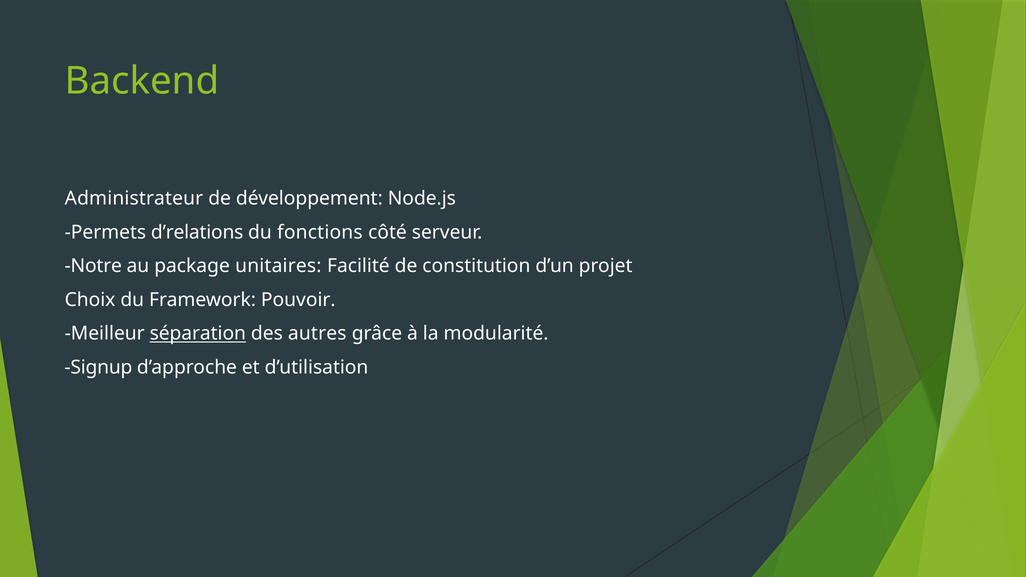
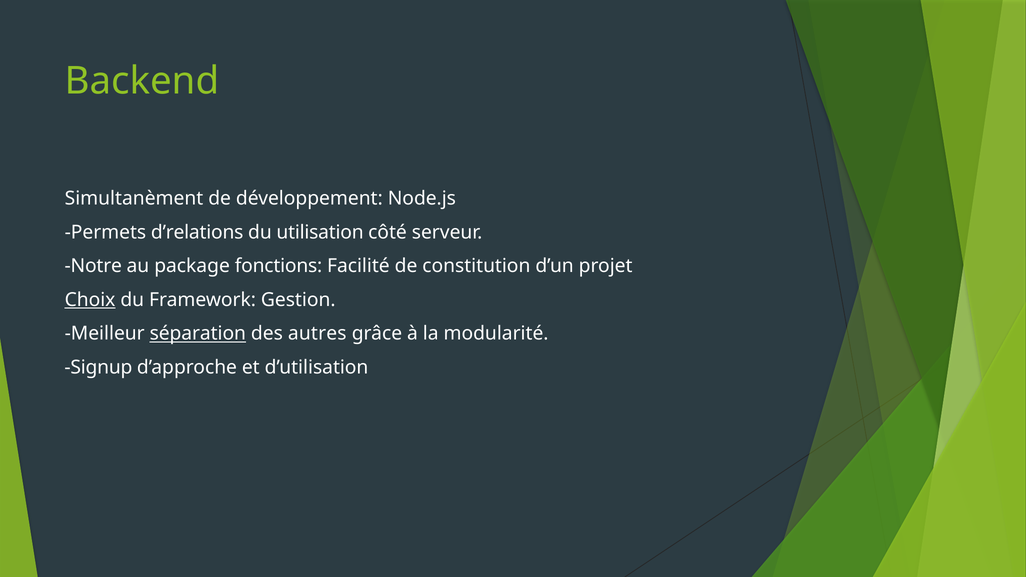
Administrateur: Administrateur -> Simultanèment (134, 199)
fonctions: fonctions -> utilisation (320, 232)
unitaires: unitaires -> fonctions (279, 266)
Choix underline: none -> present (90, 300)
Pouvoir: Pouvoir -> Gestion (298, 300)
